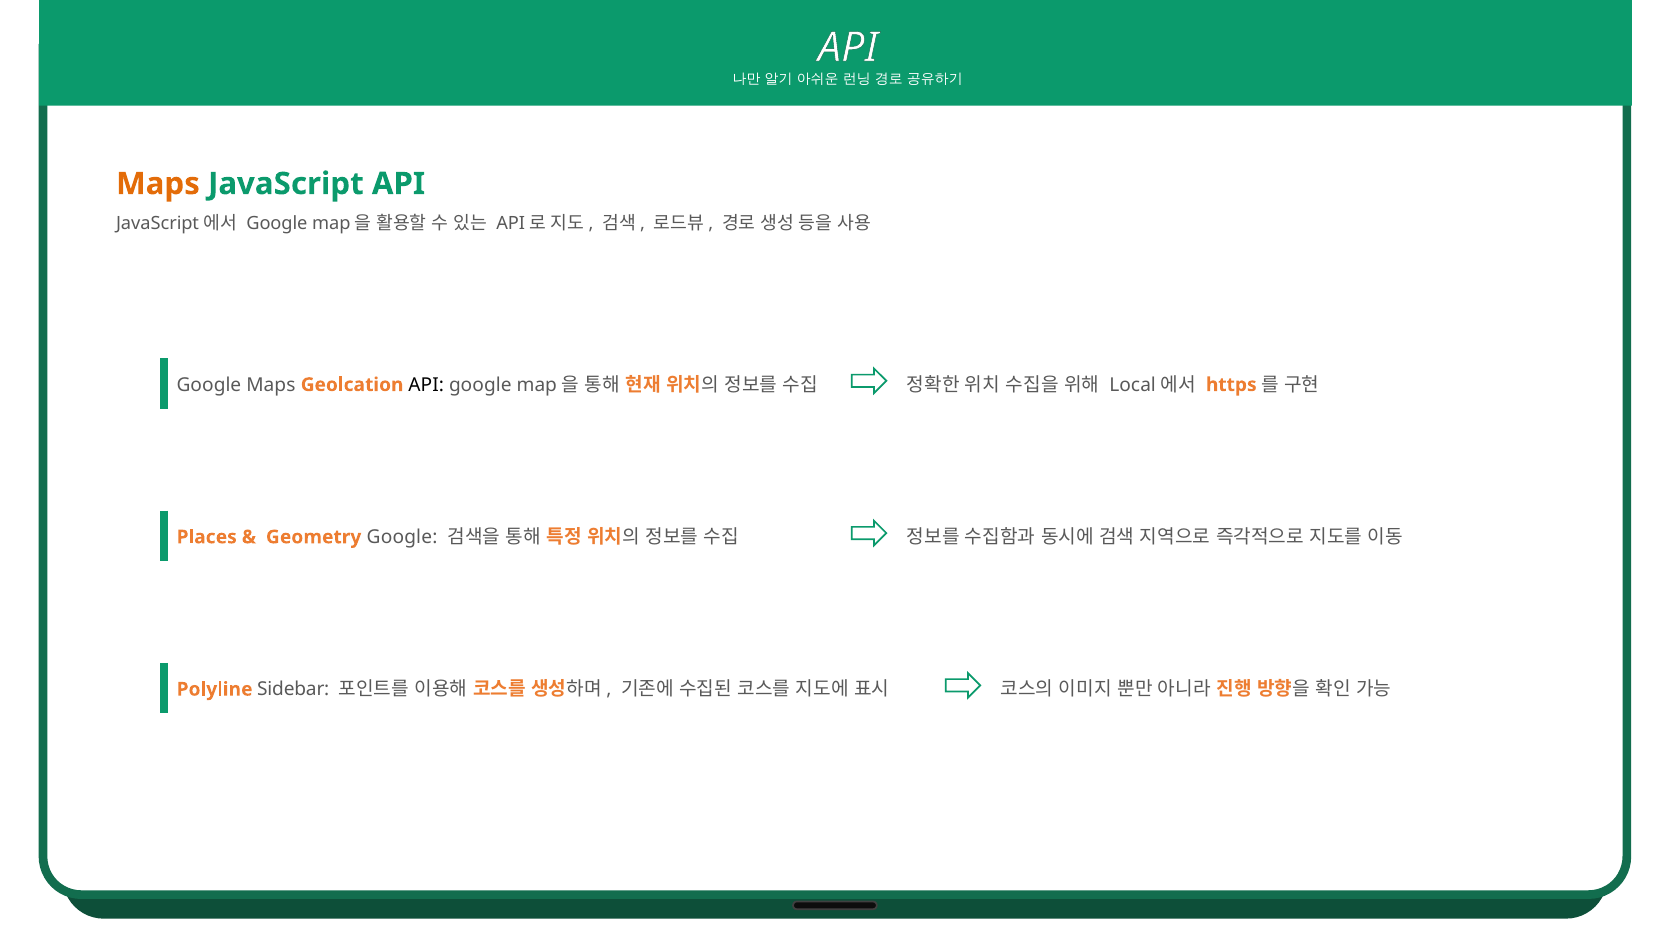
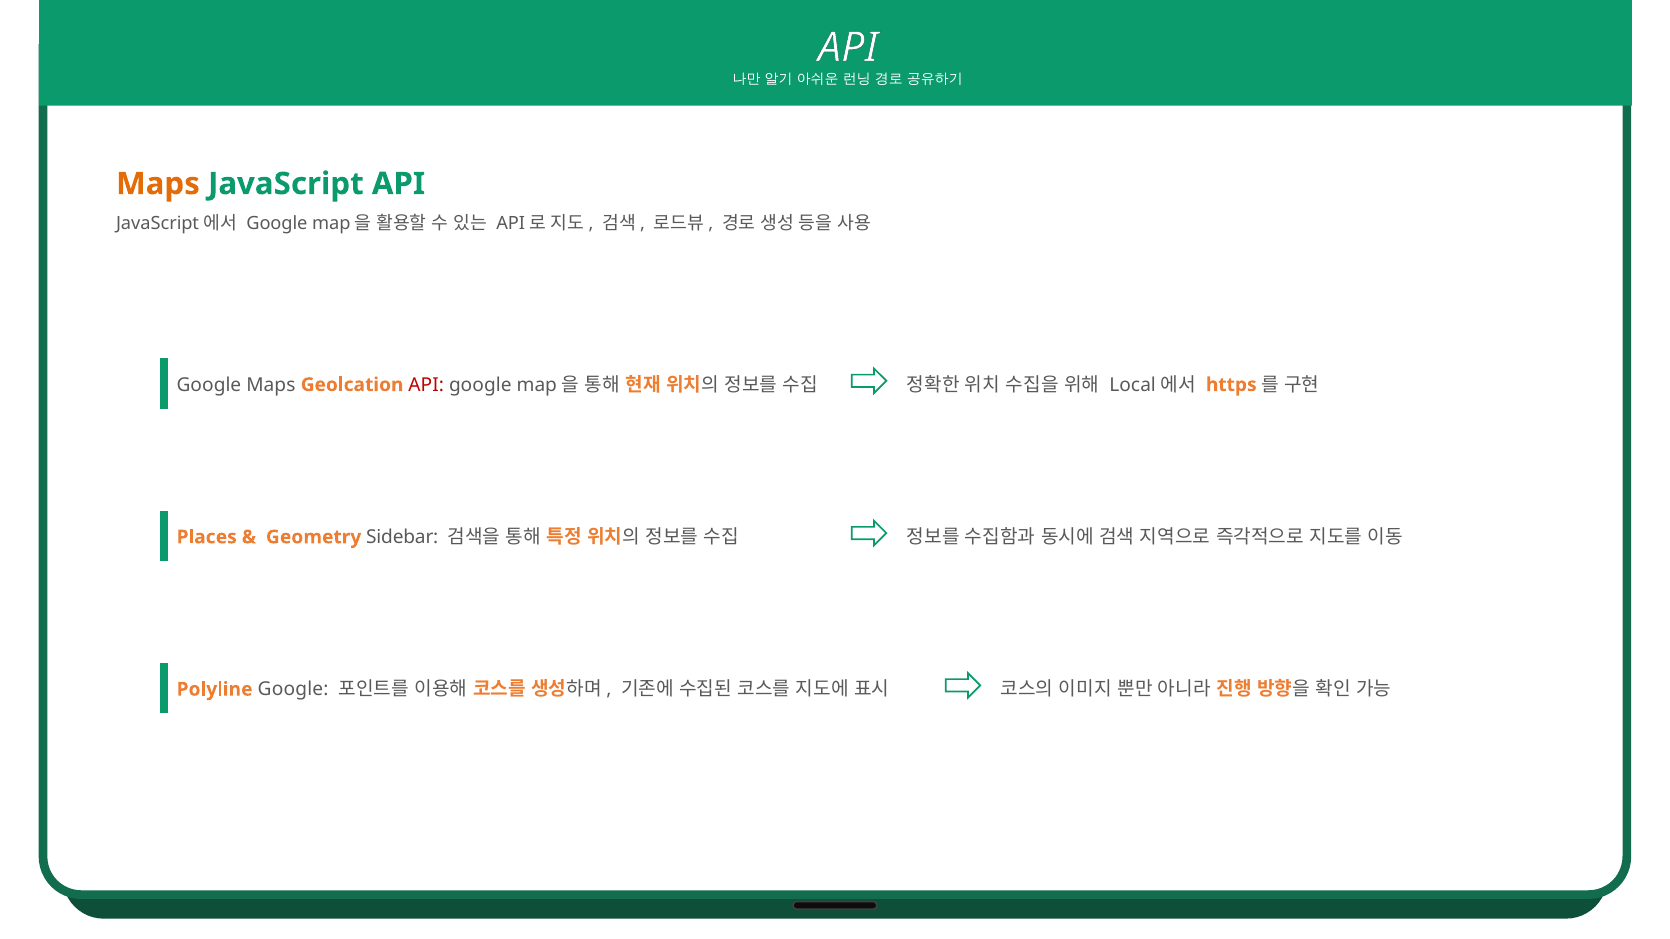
API colour: black -> red (426, 385)
Geometry Google: Google -> Sidebar (402, 537)
Polyline Sidebar: Sidebar -> Google (293, 690)
